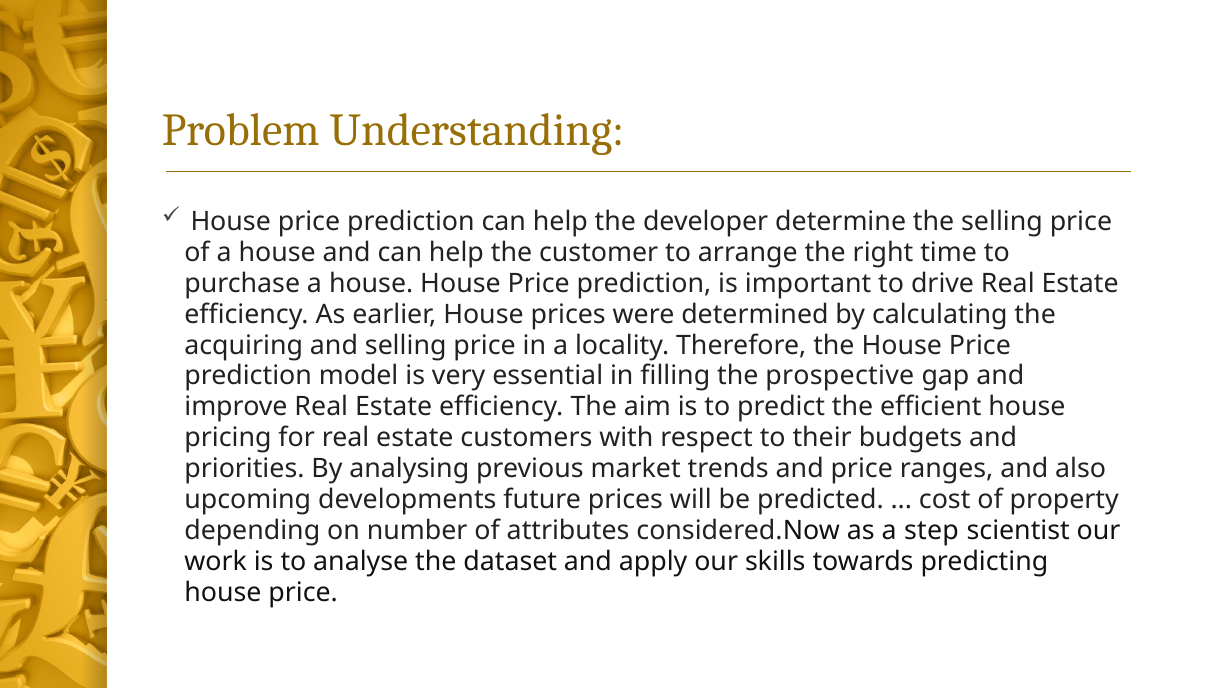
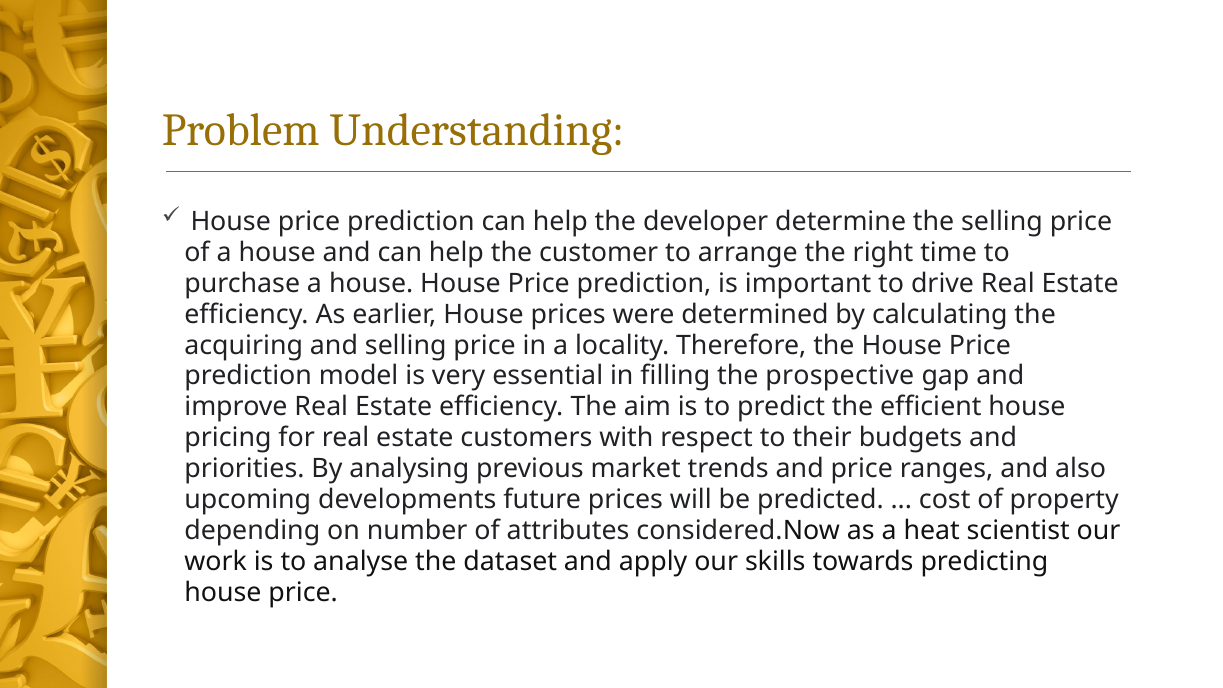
step: step -> heat (932, 531)
